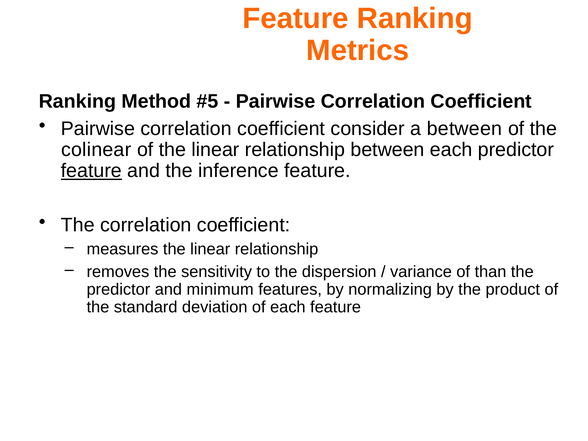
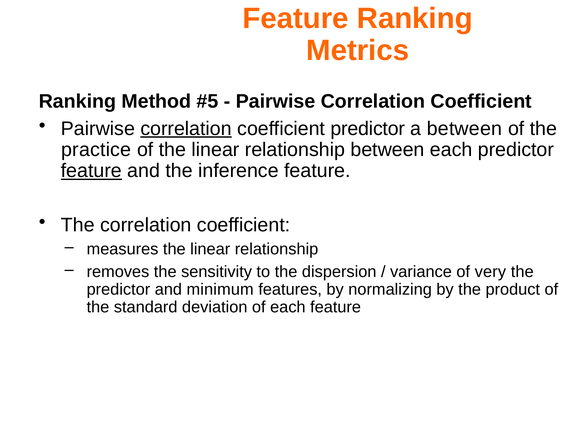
correlation underline: none -> present (186, 129)
coefficient consider: consider -> predictor (368, 129)
colinear: colinear -> practice (96, 150)
than: than -> very (490, 272)
